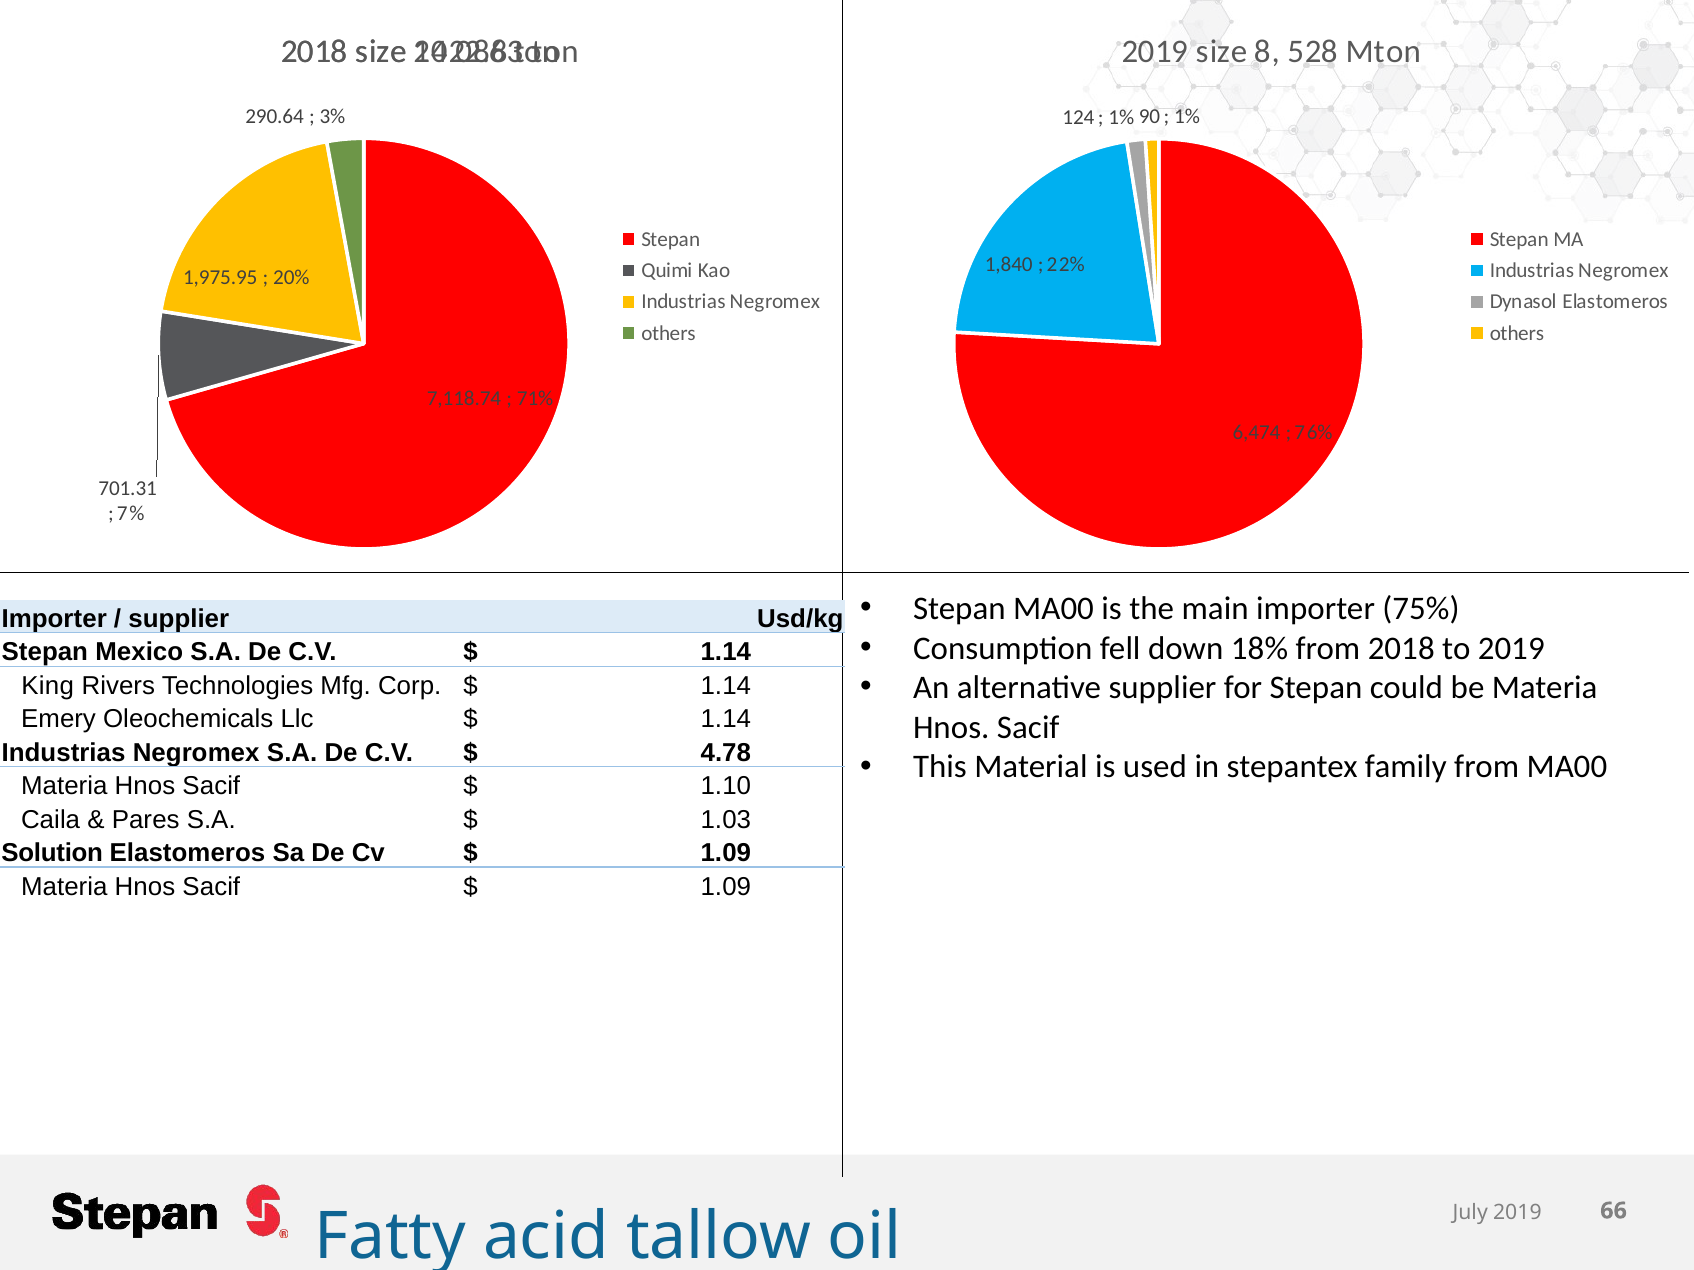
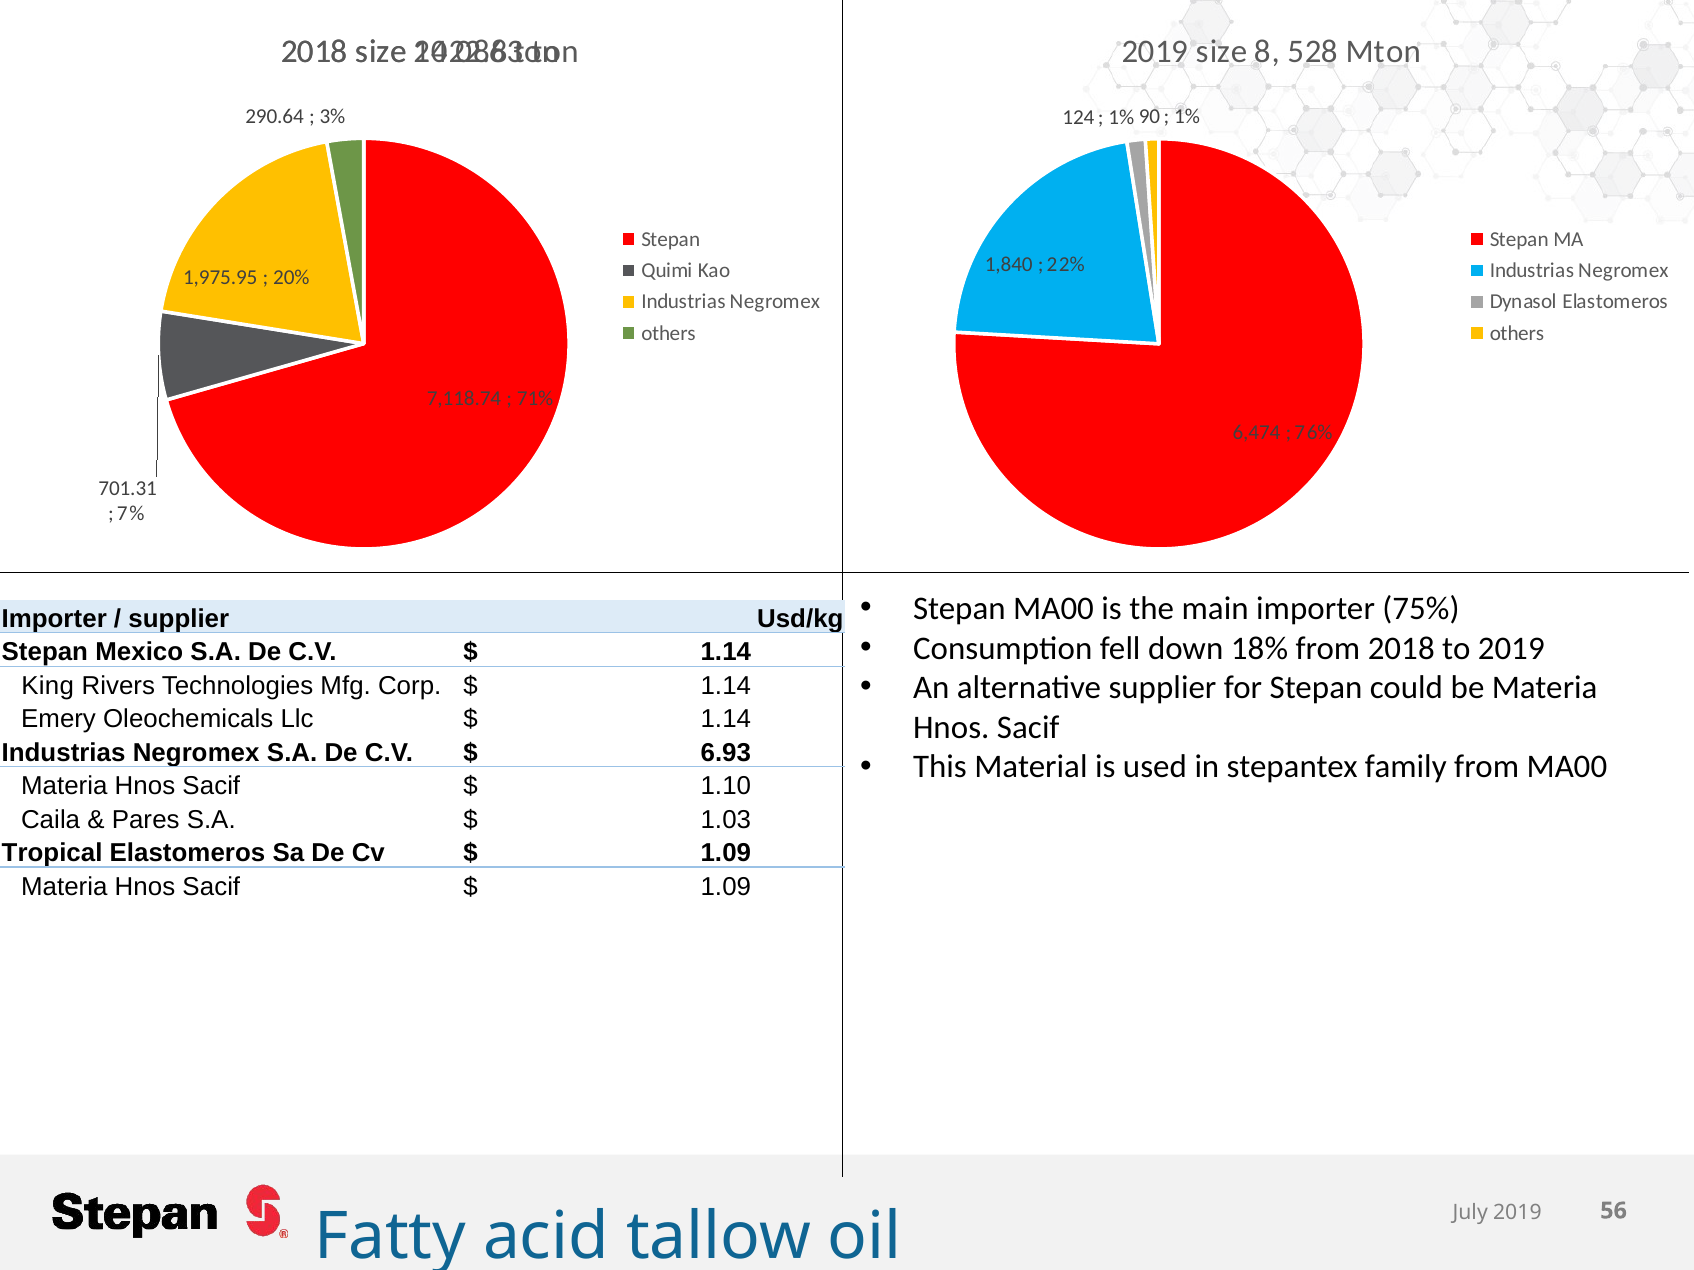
4.78: 4.78 -> 6.93 (726, 753)
Solution: Solution -> Tropical (52, 853)
66: 66 -> 56 (1614, 1211)
